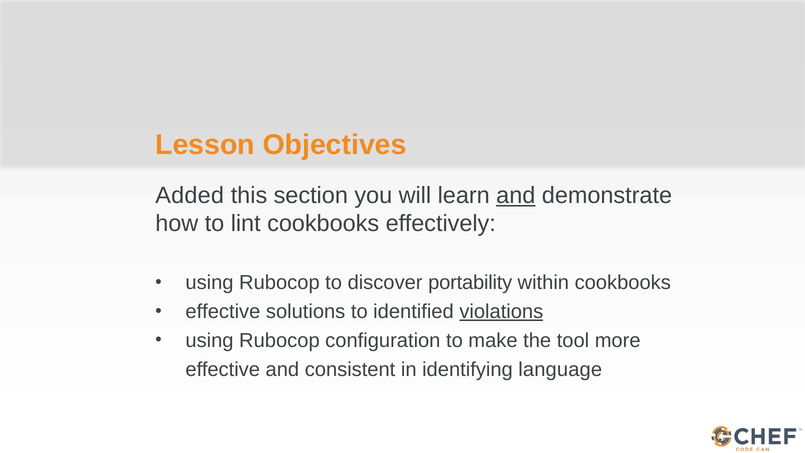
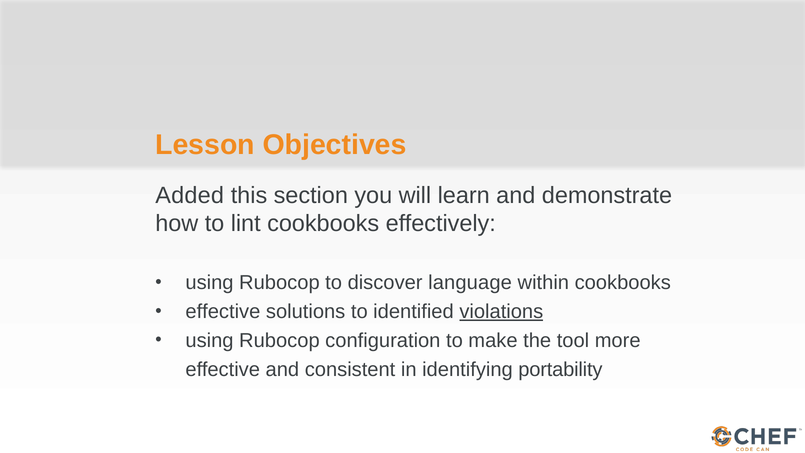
and underline: present -> none (516, 195)
portability: portability -> language (470, 283)
language: language -> portability (560, 369)
